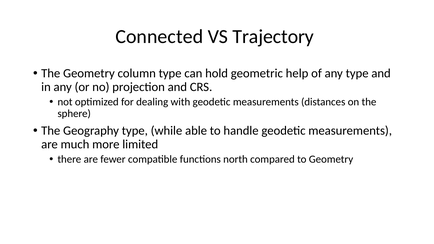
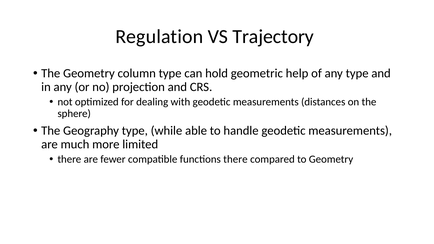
Connected: Connected -> Regulation (159, 36)
functions north: north -> there (235, 159)
